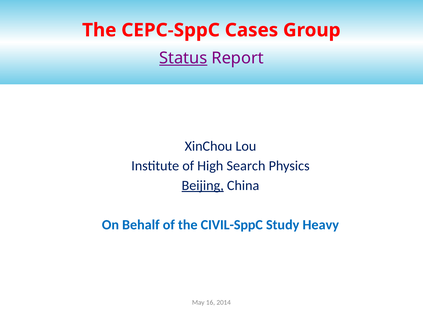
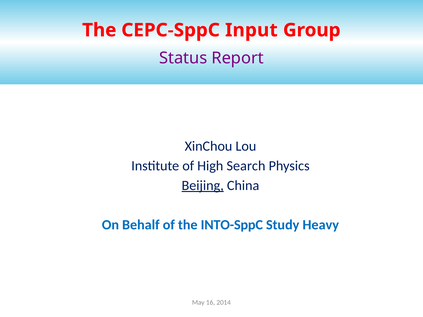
Cases: Cases -> Input (251, 30)
Status underline: present -> none (183, 58)
CIVIL-SppC: CIVIL-SppC -> INTO-SppC (232, 225)
